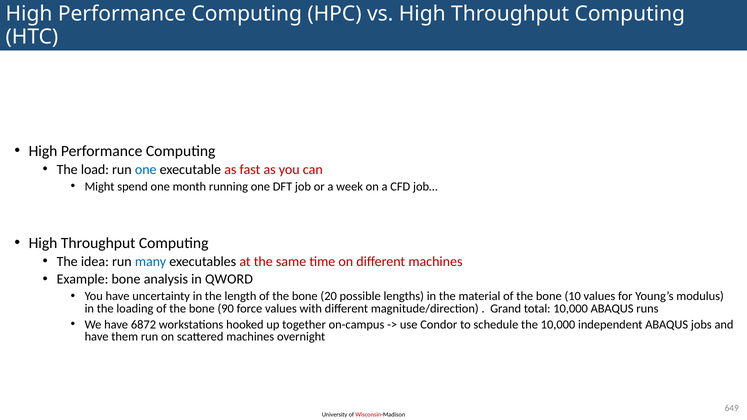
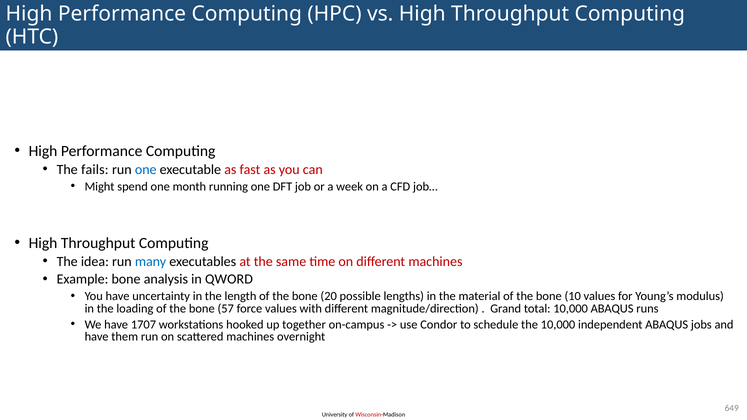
load: load -> fails (95, 170)
90: 90 -> 57 (226, 309)
6872: 6872 -> 1707 (143, 325)
